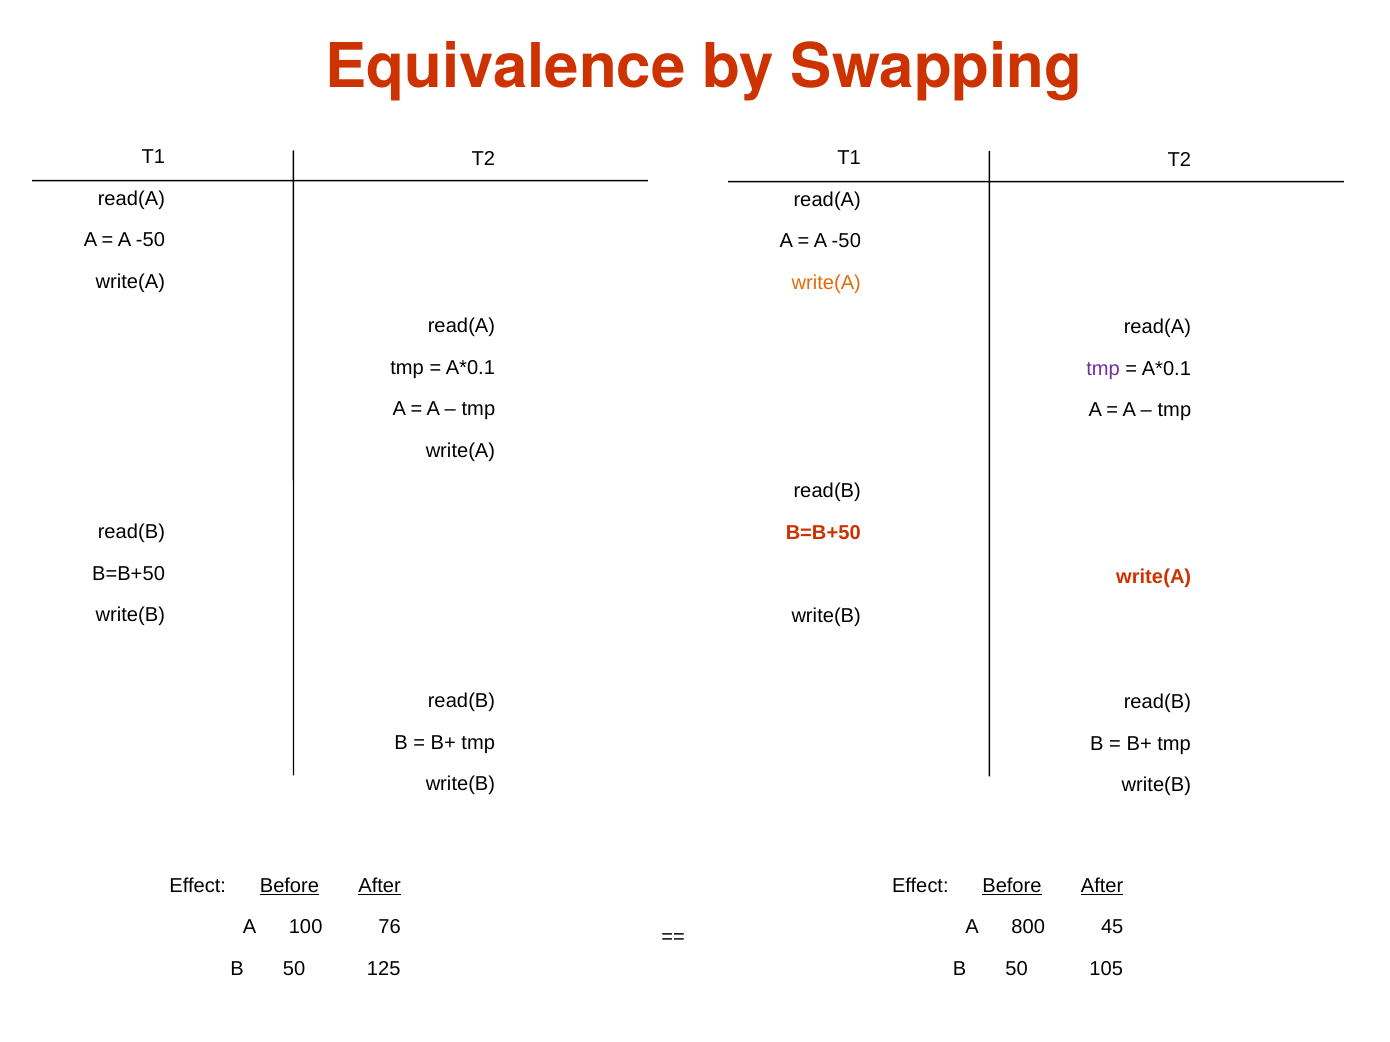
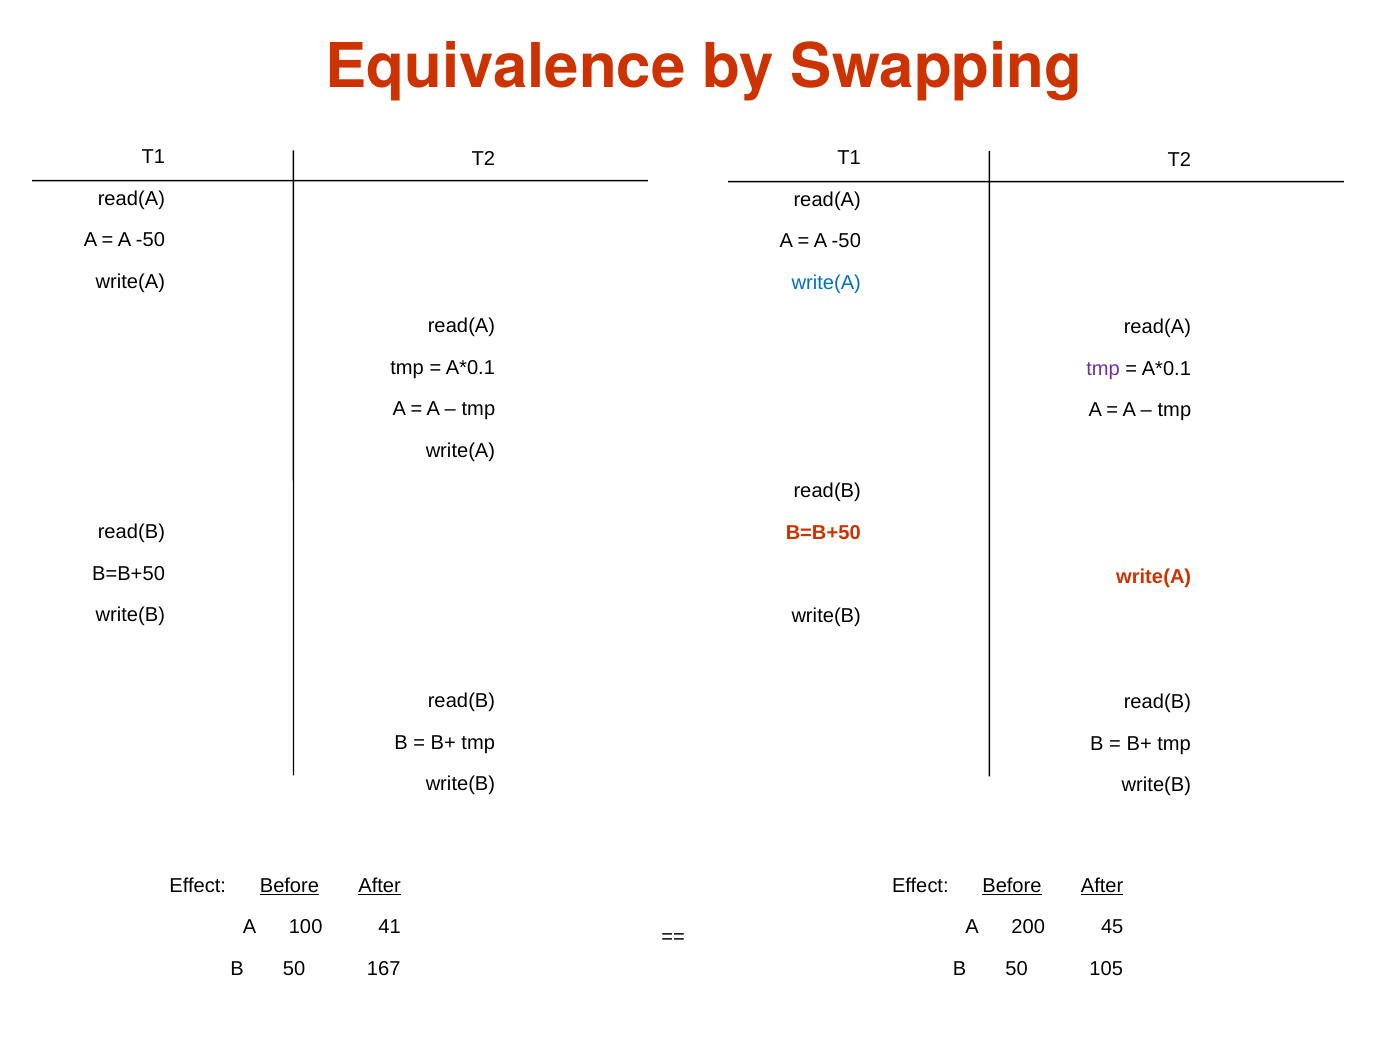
write(A colour: orange -> blue (826, 283)
76: 76 -> 41 (390, 928)
800: 800 -> 200 (1028, 928)
125: 125 -> 167 (384, 969)
